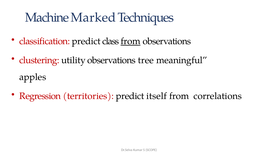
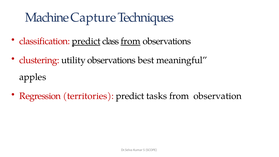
Marked: Marked -> Capture (93, 18)
predict underline: none -> present (86, 41)
tree: tree -> best (146, 60)
itself: itself -> tasks (157, 96)
correlations: correlations -> observation (218, 96)
